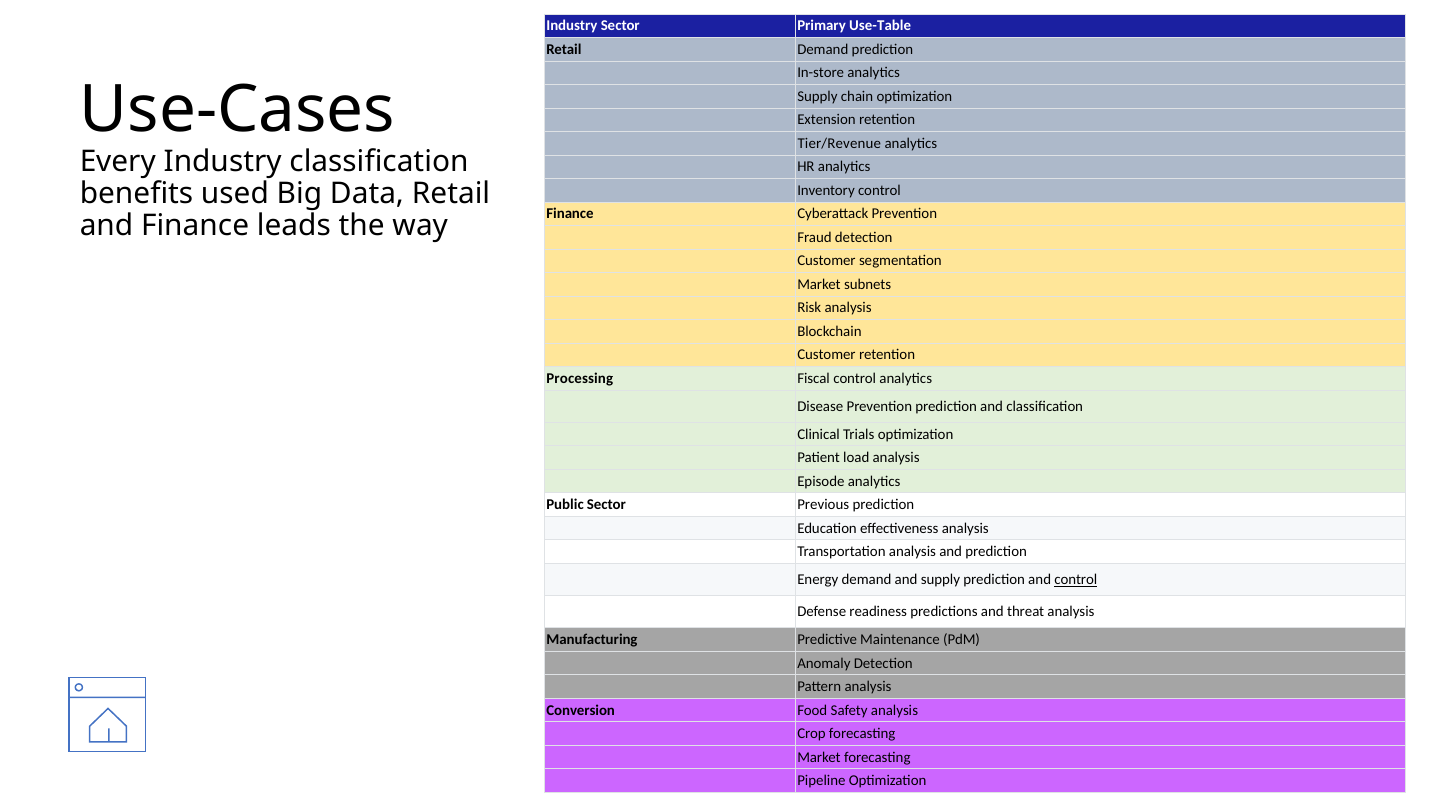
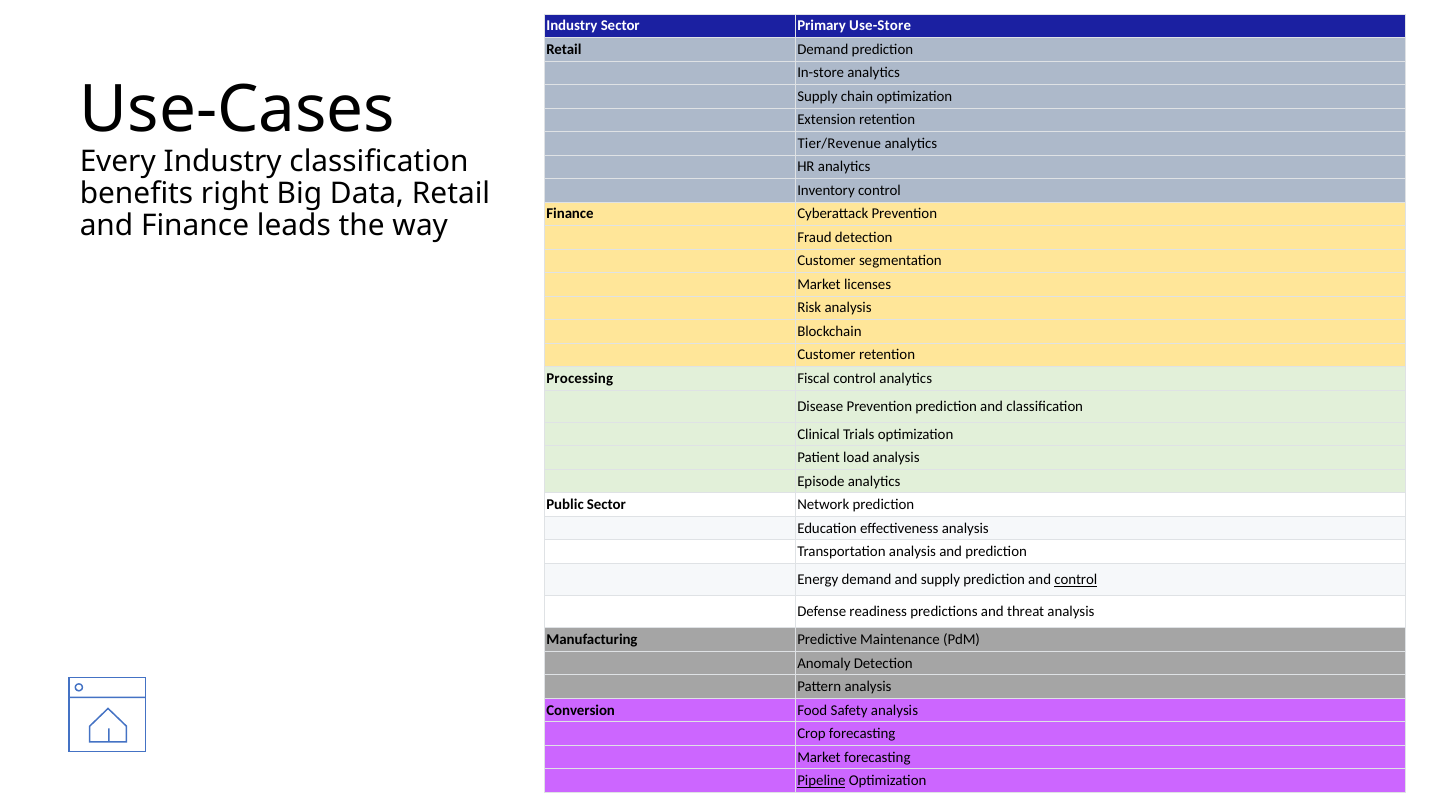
Use-Table: Use-Table -> Use-Store (880, 26)
used: used -> right (235, 194)
subnets: subnets -> licenses (868, 284)
Previous: Previous -> Network (823, 505)
Pipeline underline: none -> present (821, 781)
